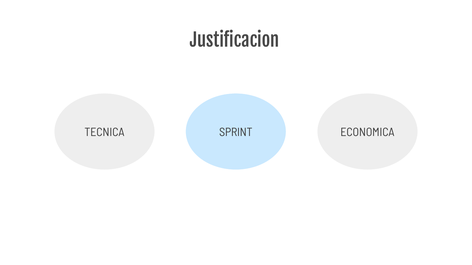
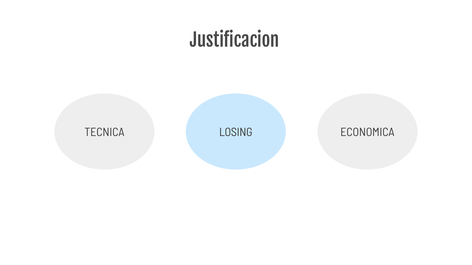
SPRINT: SPRINT -> LOSING (236, 133)
